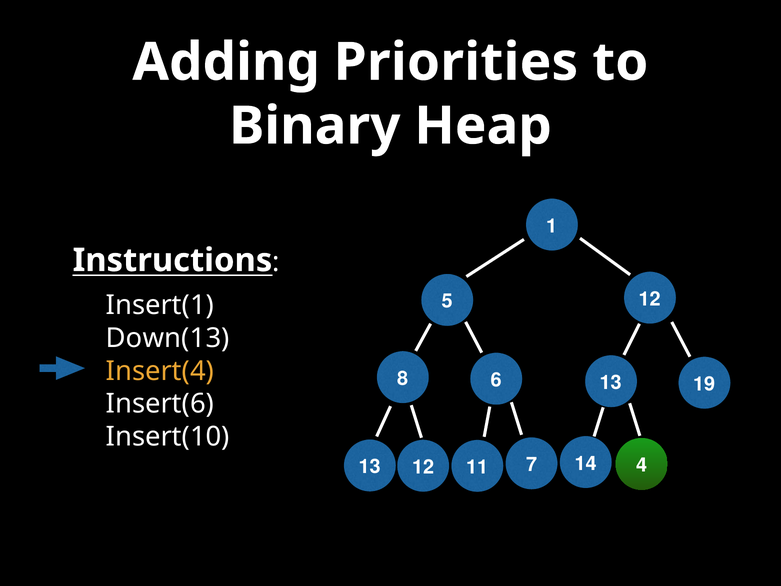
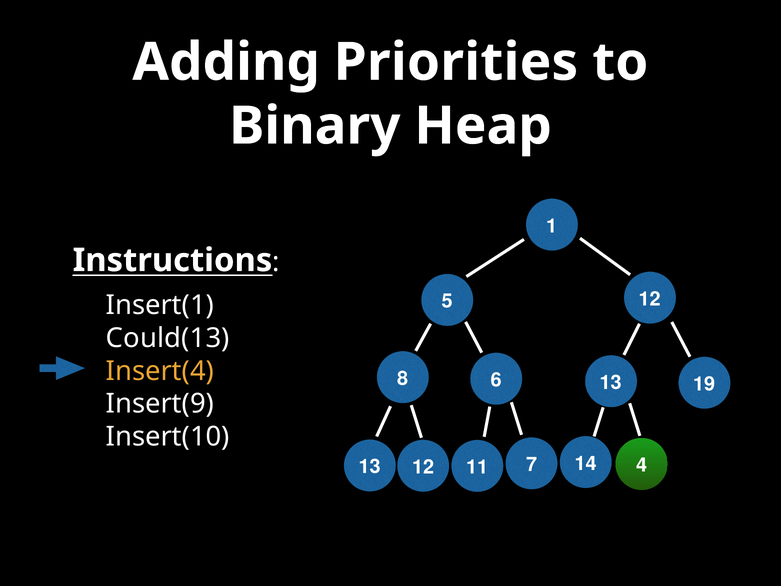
Down(13: Down(13 -> Could(13 (168, 338)
Insert(6: Insert(6 -> Insert(9 (160, 404)
